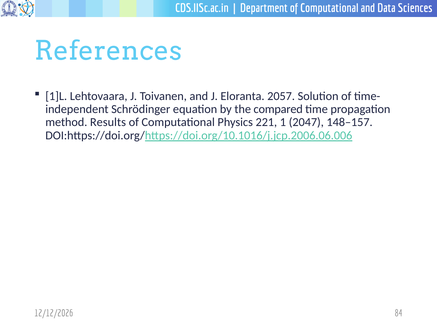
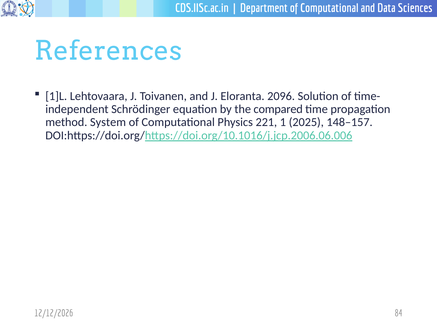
2057: 2057 -> 2096 (281, 96)
Results: Results -> System (108, 122)
2047: 2047 -> 2025 (306, 122)
